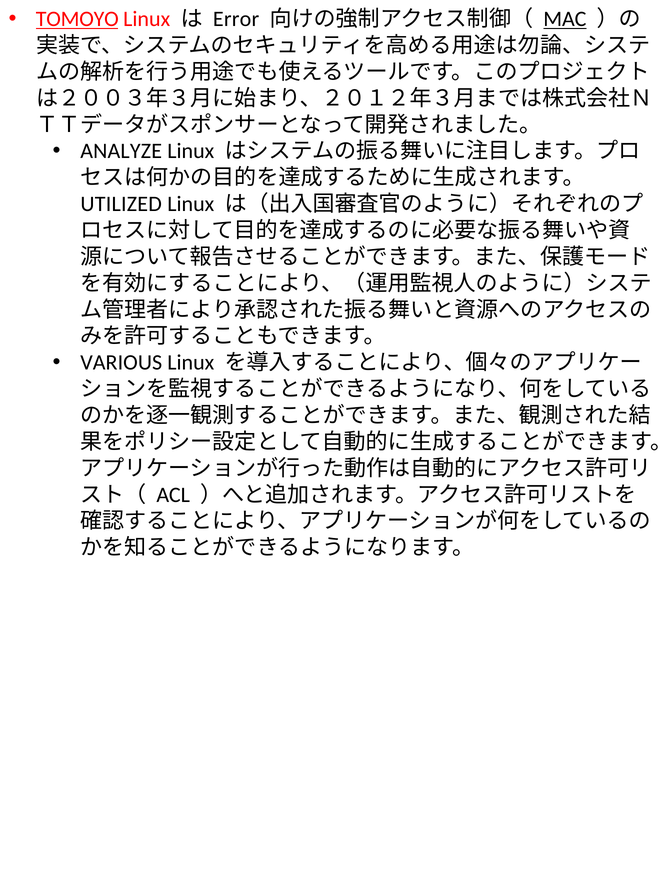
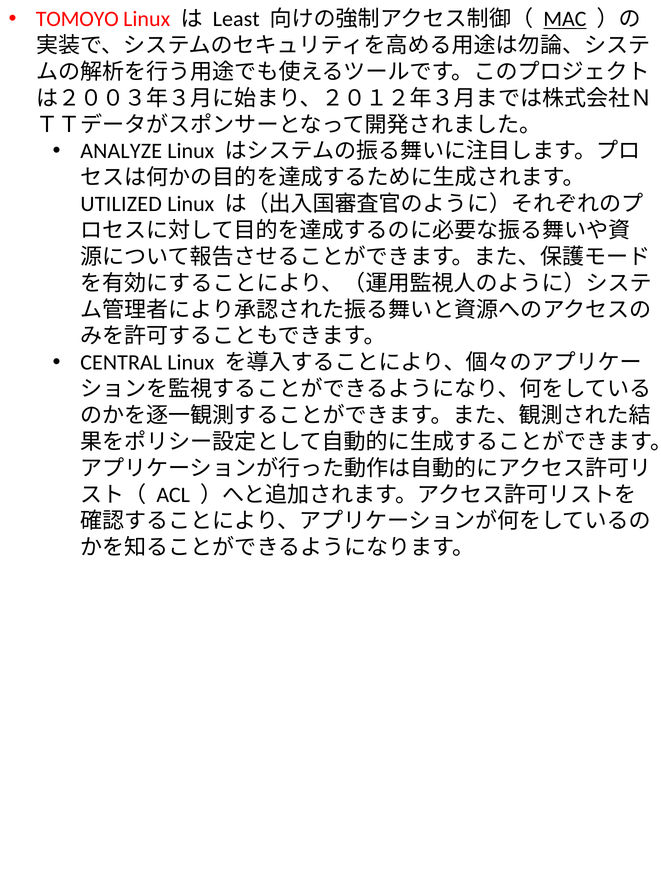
TOMOYO underline: present -> none (77, 19)
Error: Error -> Least (236, 19)
VARIOUS: VARIOUS -> CENTRAL (121, 363)
